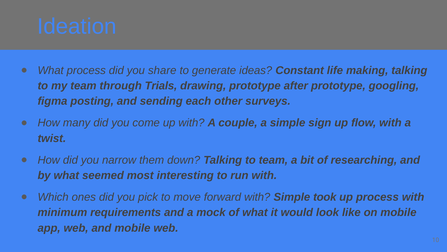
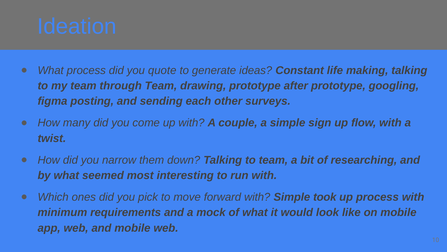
share: share -> quote (162, 70)
through Trials: Trials -> Team (161, 86)
